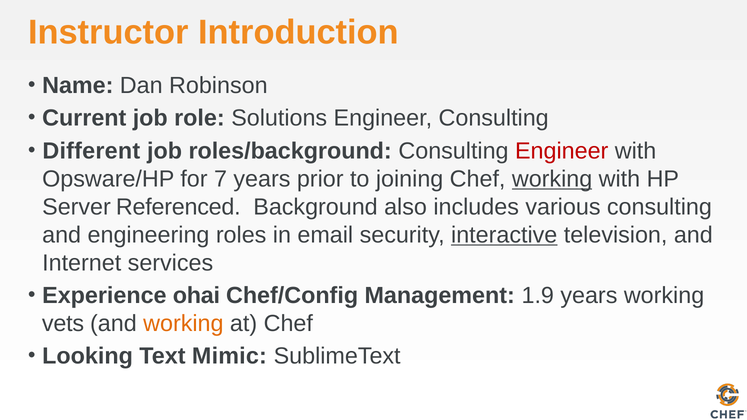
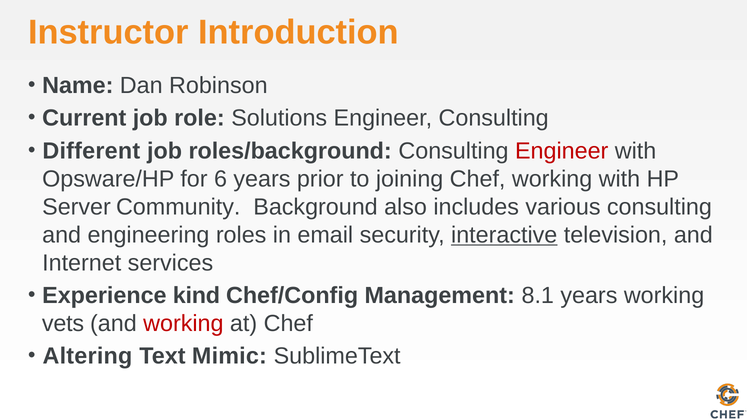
7: 7 -> 6 (221, 179)
working underline: present -> none (552, 179)
Referenced: Referenced -> Community (178, 207)
ohai: ohai -> kind (196, 296)
1.9: 1.9 -> 8.1 (538, 296)
working colour: orange -> red (183, 324)
Looking: Looking -> Altering (87, 356)
